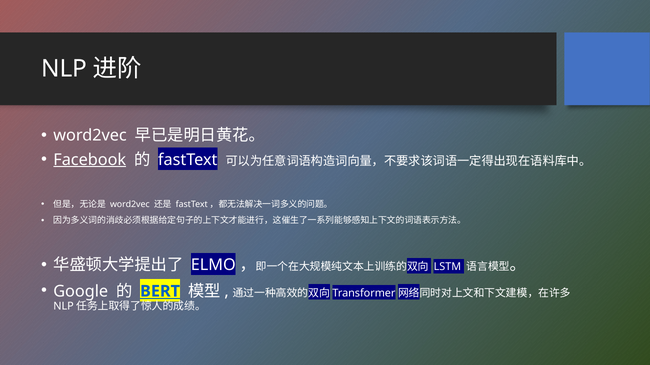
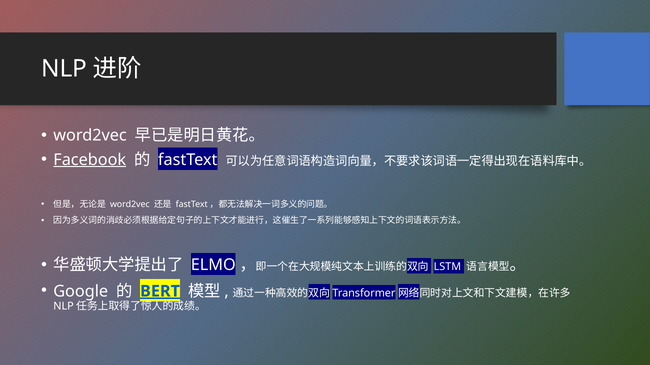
BERT underline: none -> present (160, 292)
